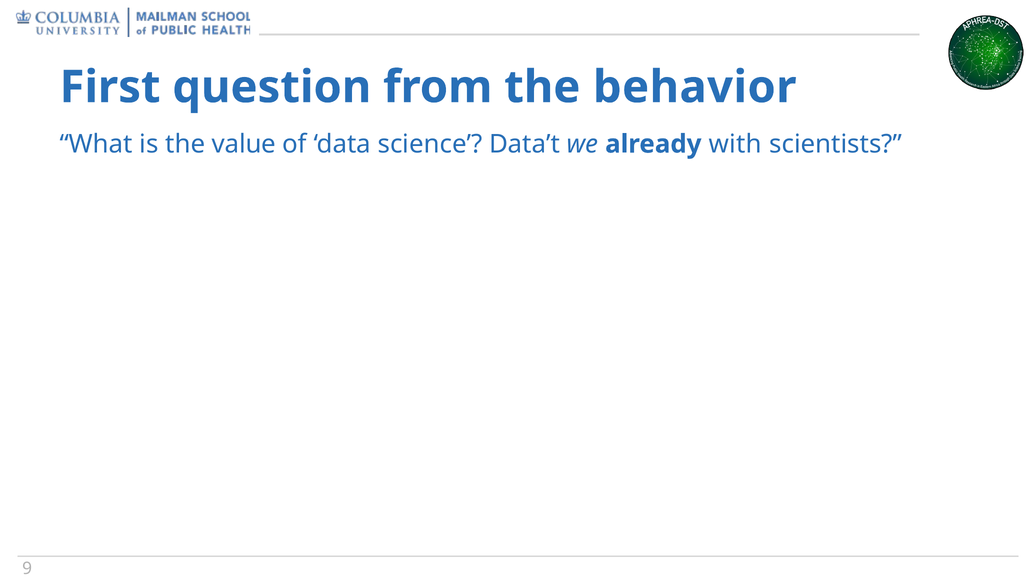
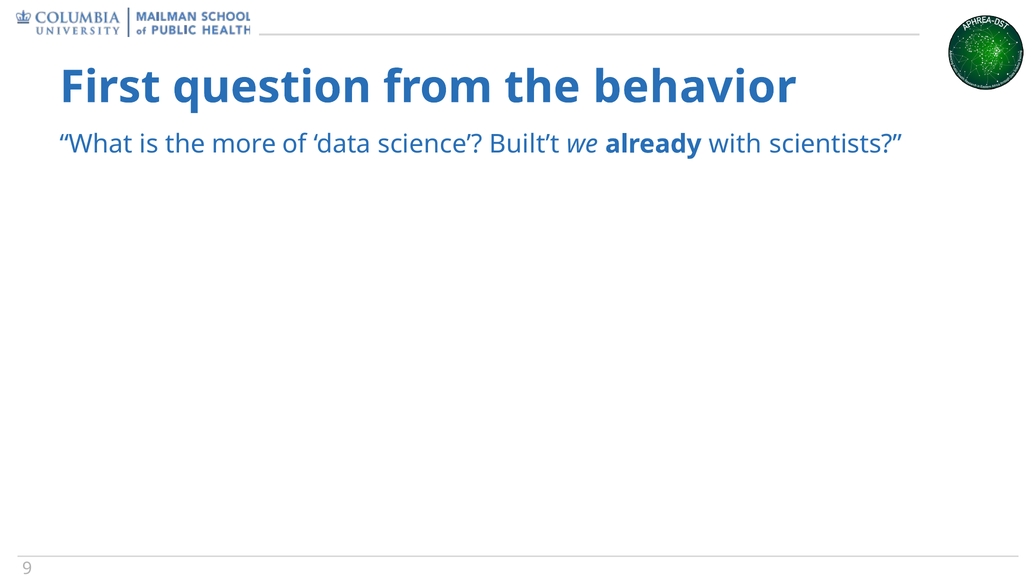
value: value -> more (244, 144)
Data’t: Data’t -> Built’t (524, 144)
